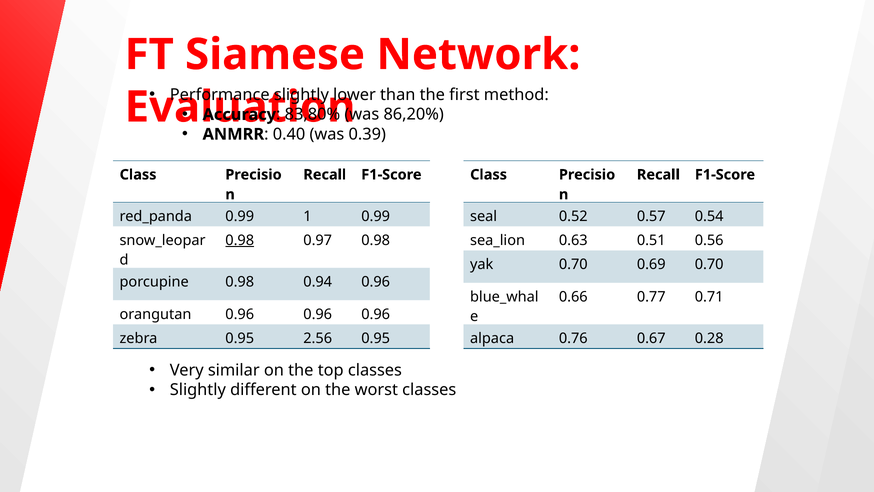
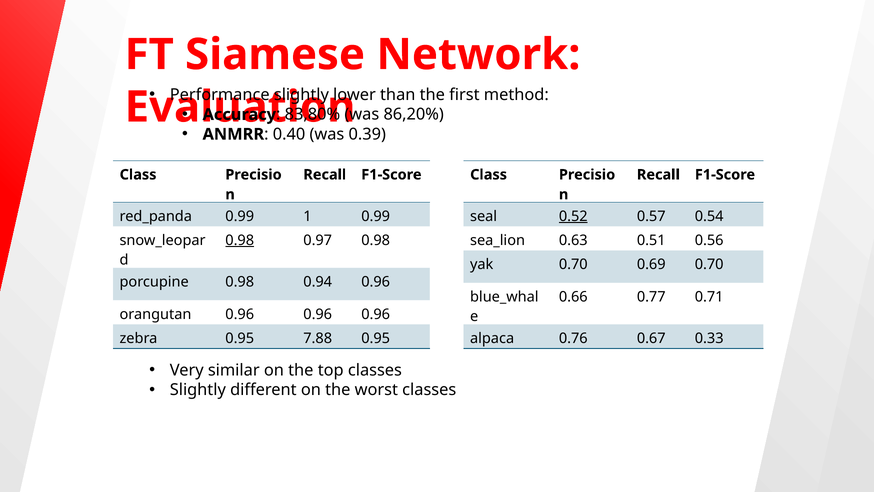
0.52 underline: none -> present (573, 216)
2.56: 2.56 -> 7.88 (318, 338)
0.28: 0.28 -> 0.33 (709, 338)
